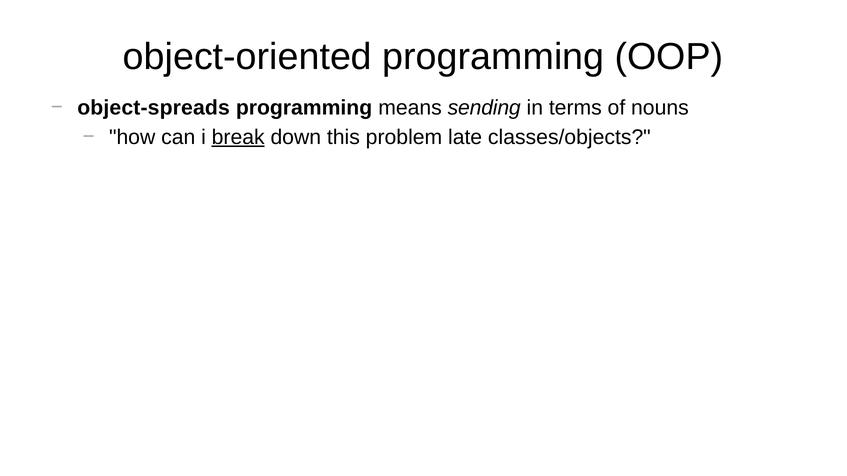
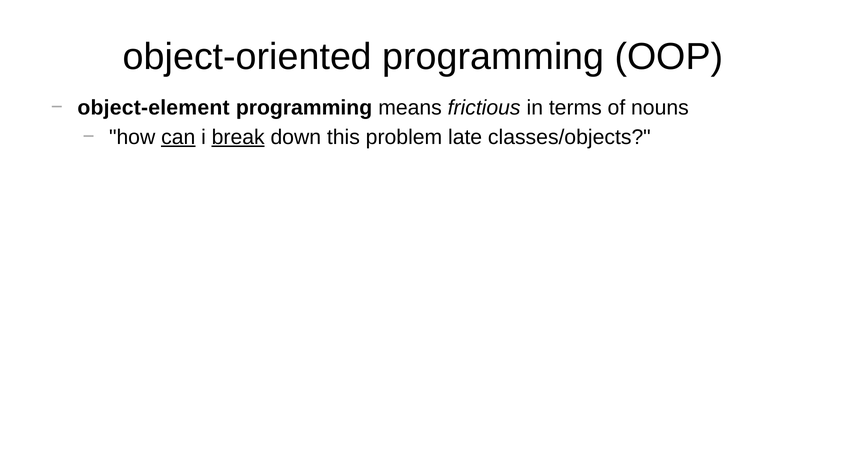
object-spreads: object-spreads -> object-element (154, 108)
sending: sending -> frictious (484, 108)
can underline: none -> present (178, 137)
